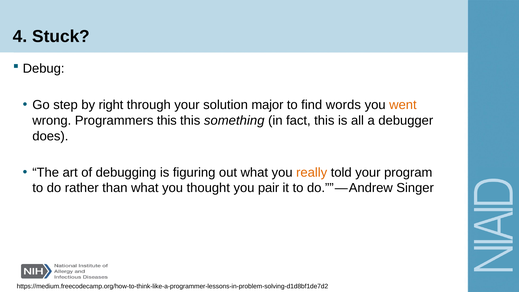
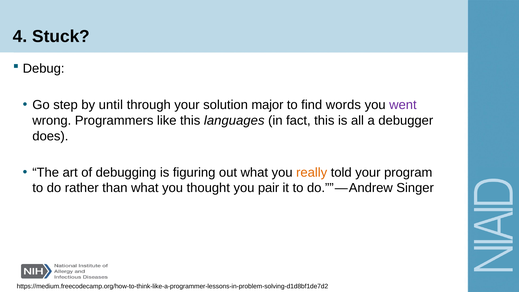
right: right -> until (111, 105)
went colour: orange -> purple (403, 105)
Programmers this: this -> like (167, 121)
something: something -> languages (234, 121)
